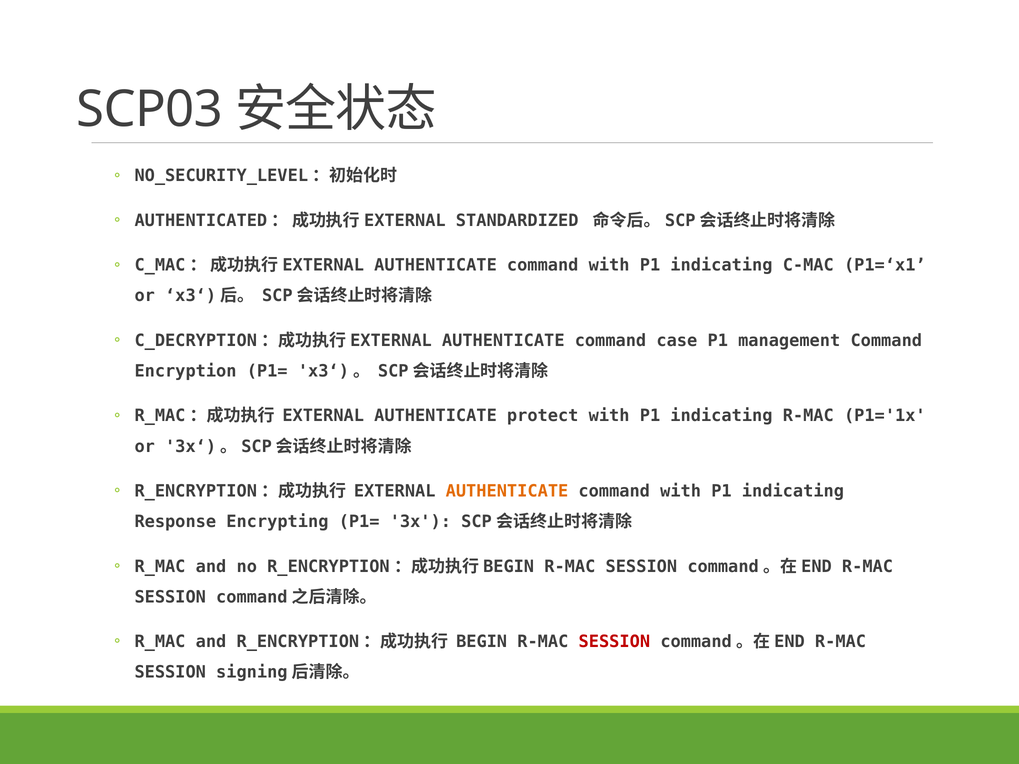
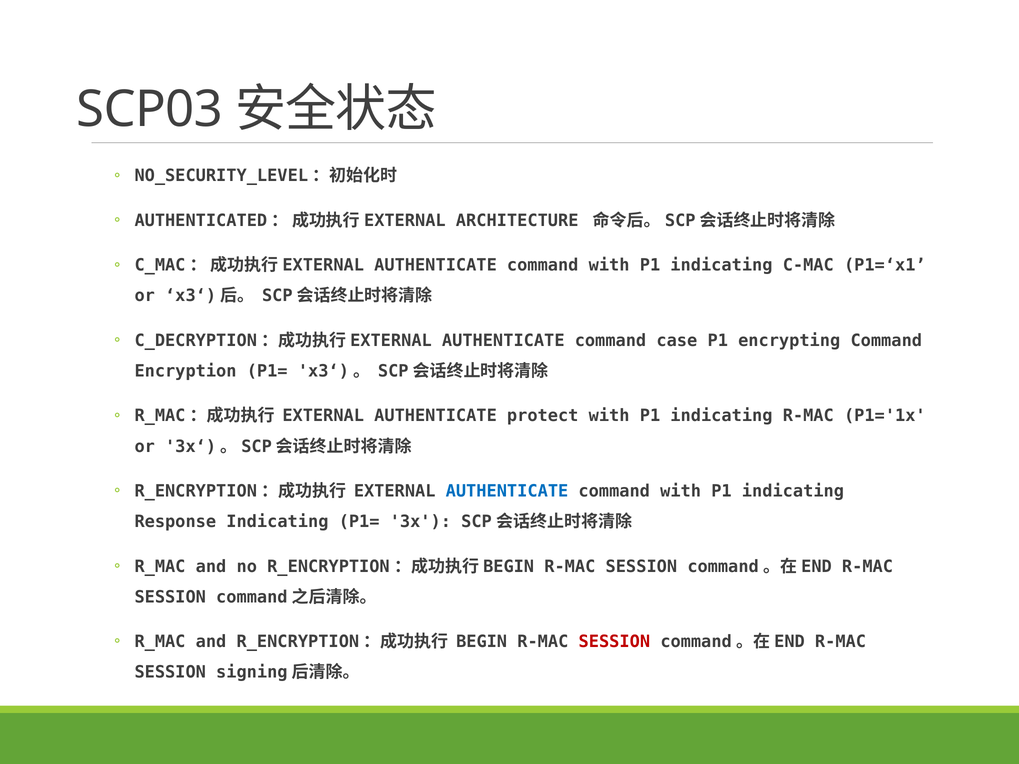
STANDARDIZED: STANDARDIZED -> ARCHITECTURE (517, 221)
management: management -> encrypting (789, 341)
AUTHENTICATE colour: orange -> blue (507, 491)
Response Encrypting: Encrypting -> Indicating (277, 522)
